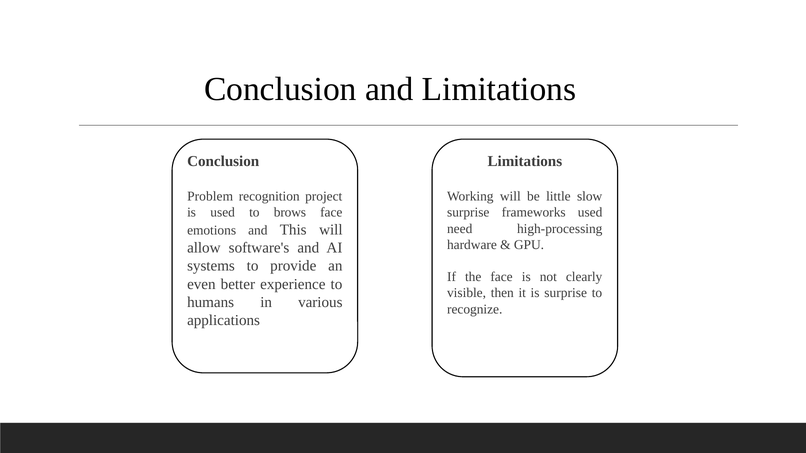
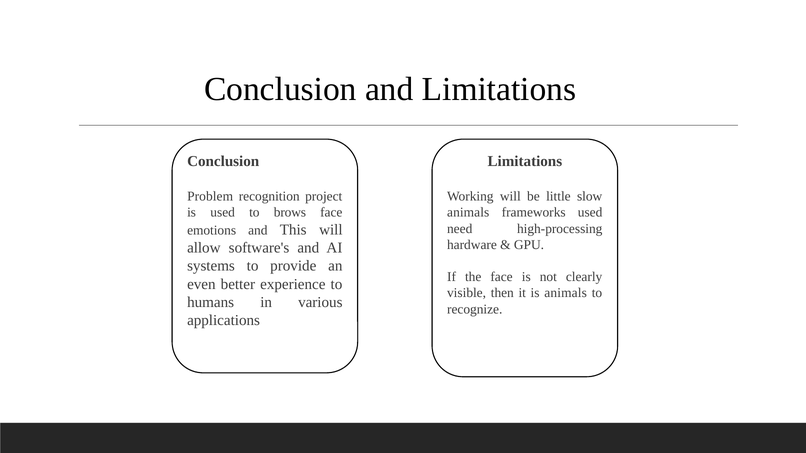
surprise: surprise -> animals (468, 213)
is surprise: surprise -> animals (566, 293)
